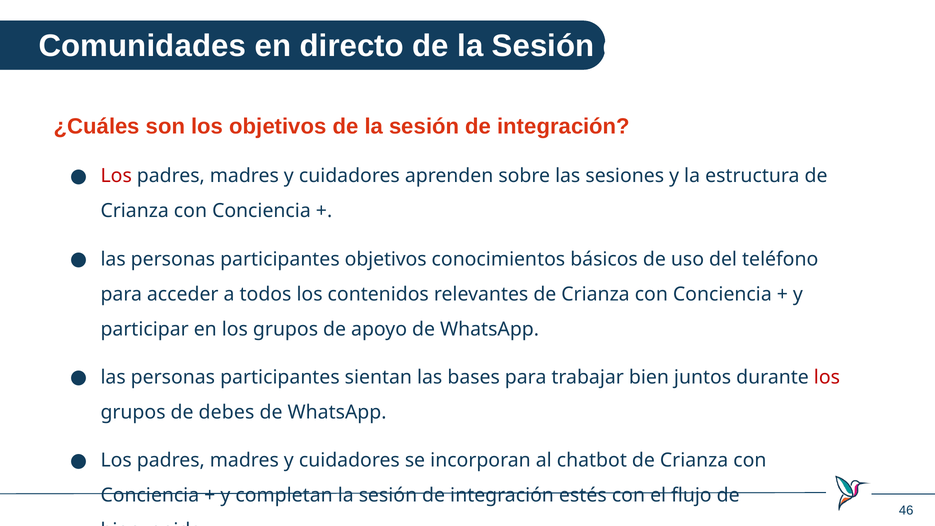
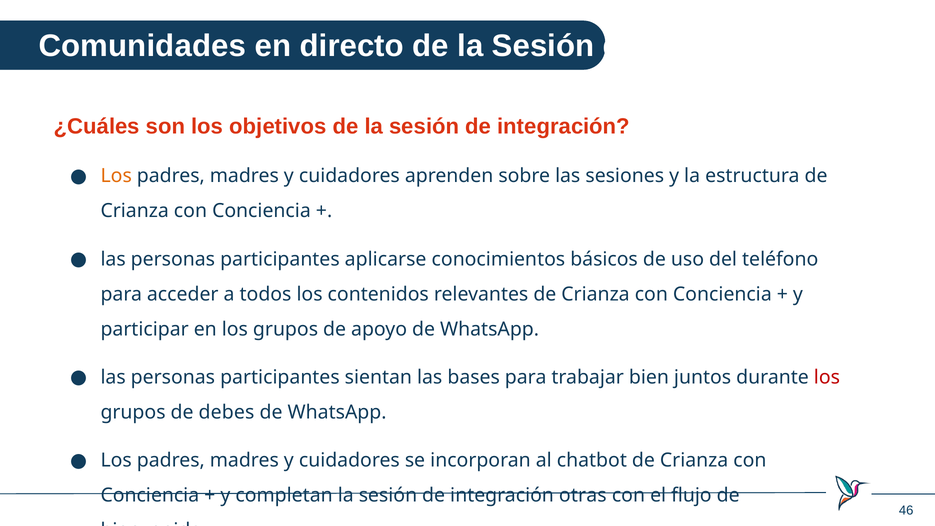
Los colour: red -> orange (116, 176)
participantes objetivos: objetivos -> aplicarse (386, 259)
estés: estés -> otras (583, 495)
